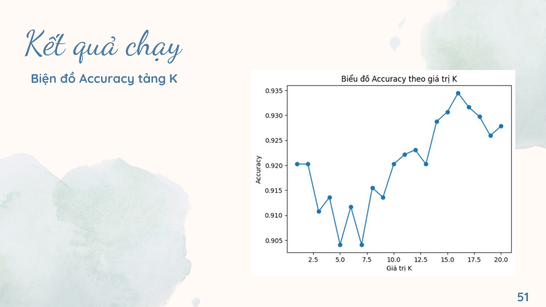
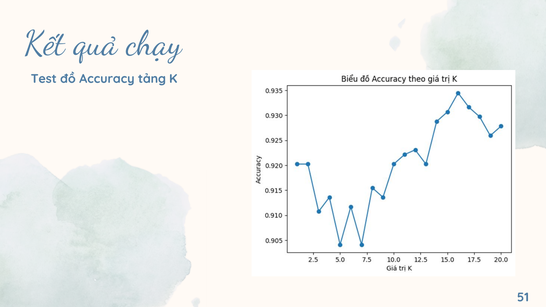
Biện: Biện -> Test (44, 79)
